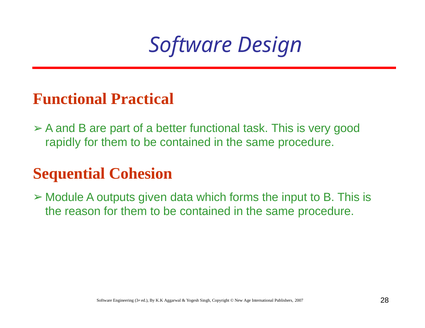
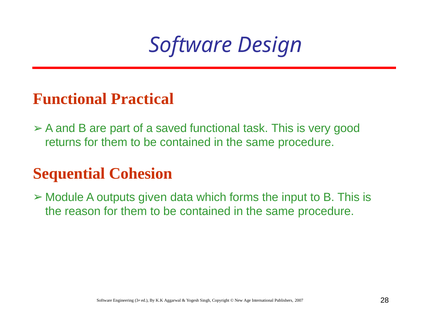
better: better -> saved (171, 128)
rapidly: rapidly -> returns (63, 143)
